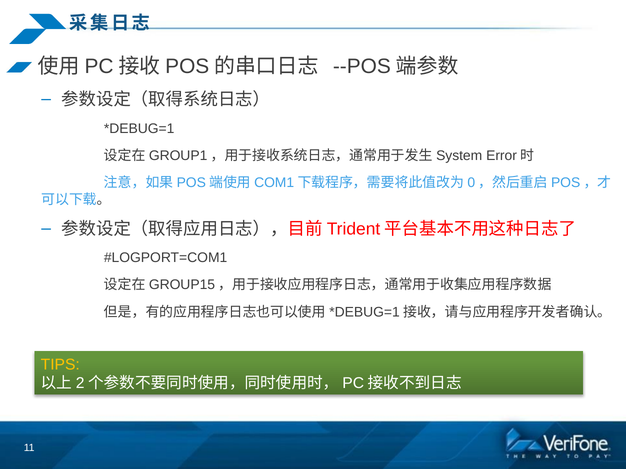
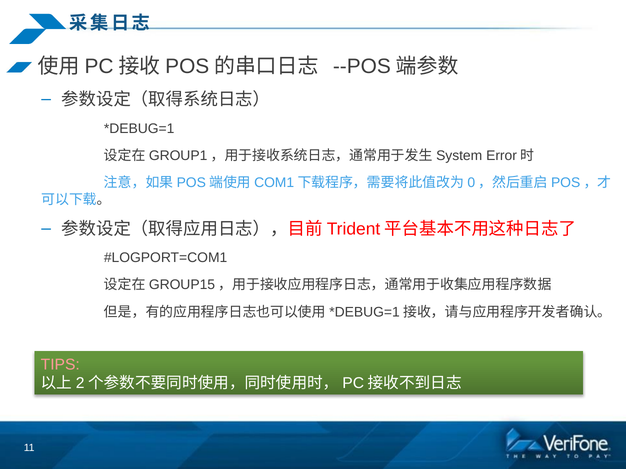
TIPS colour: yellow -> pink (60, 365)
